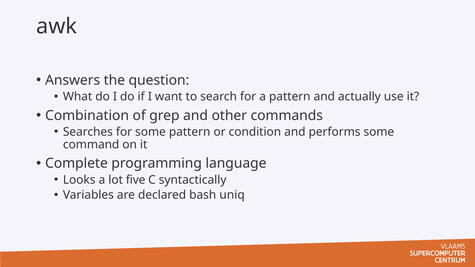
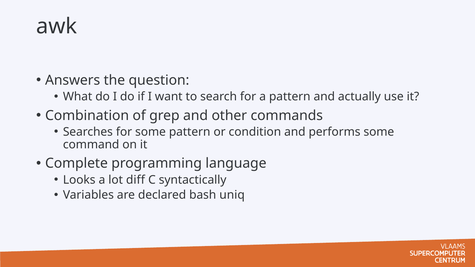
five: five -> diff (135, 180)
